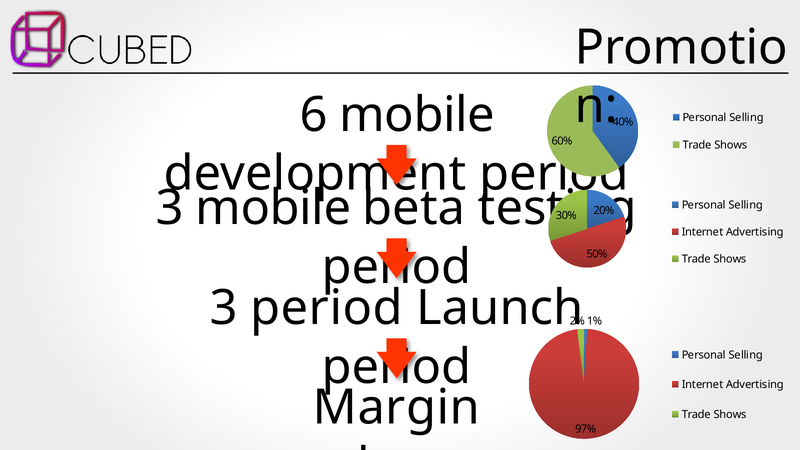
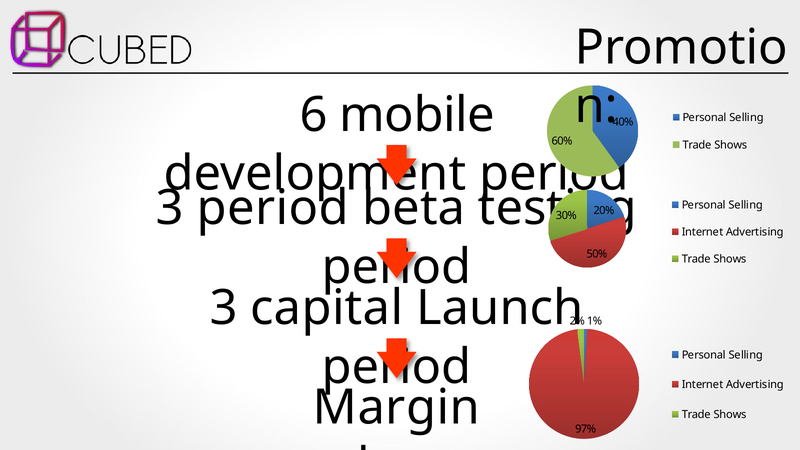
3 mobile: mobile -> period (273, 208)
3 period: period -> capital (327, 308)
